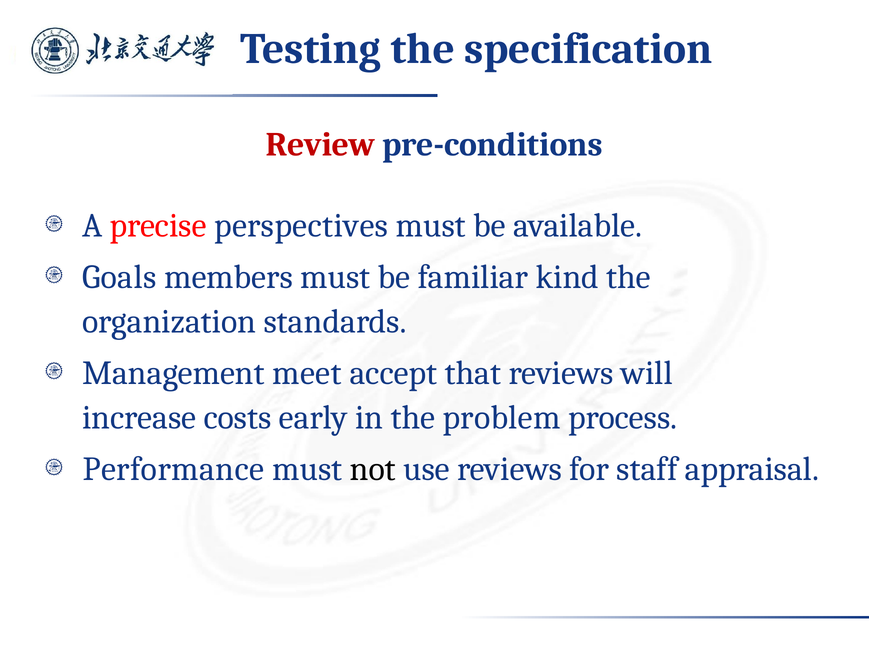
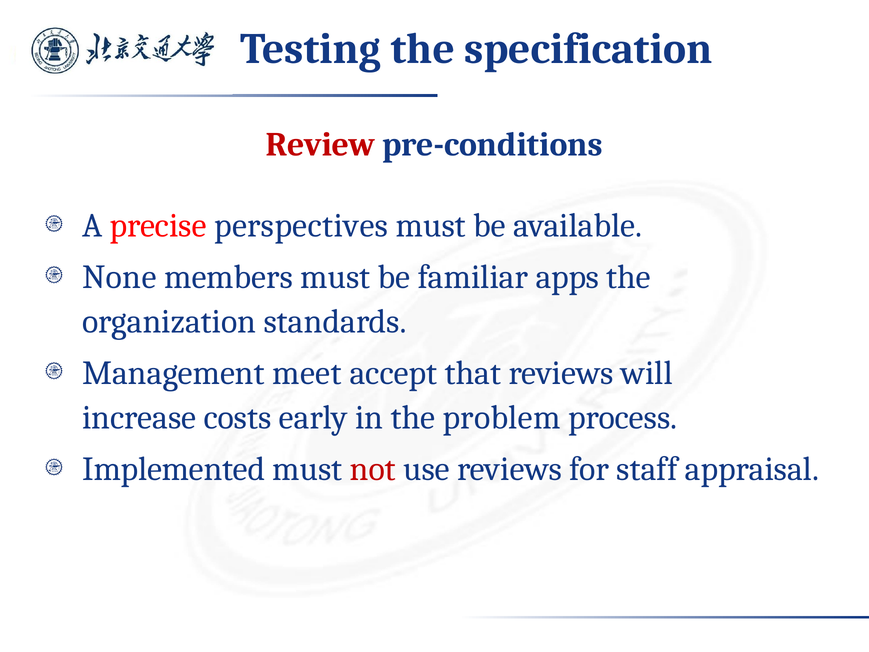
Goals: Goals -> None (119, 277)
kind: kind -> apps (567, 277)
Performance: Performance -> Implemented (174, 469)
not colour: black -> red (373, 469)
